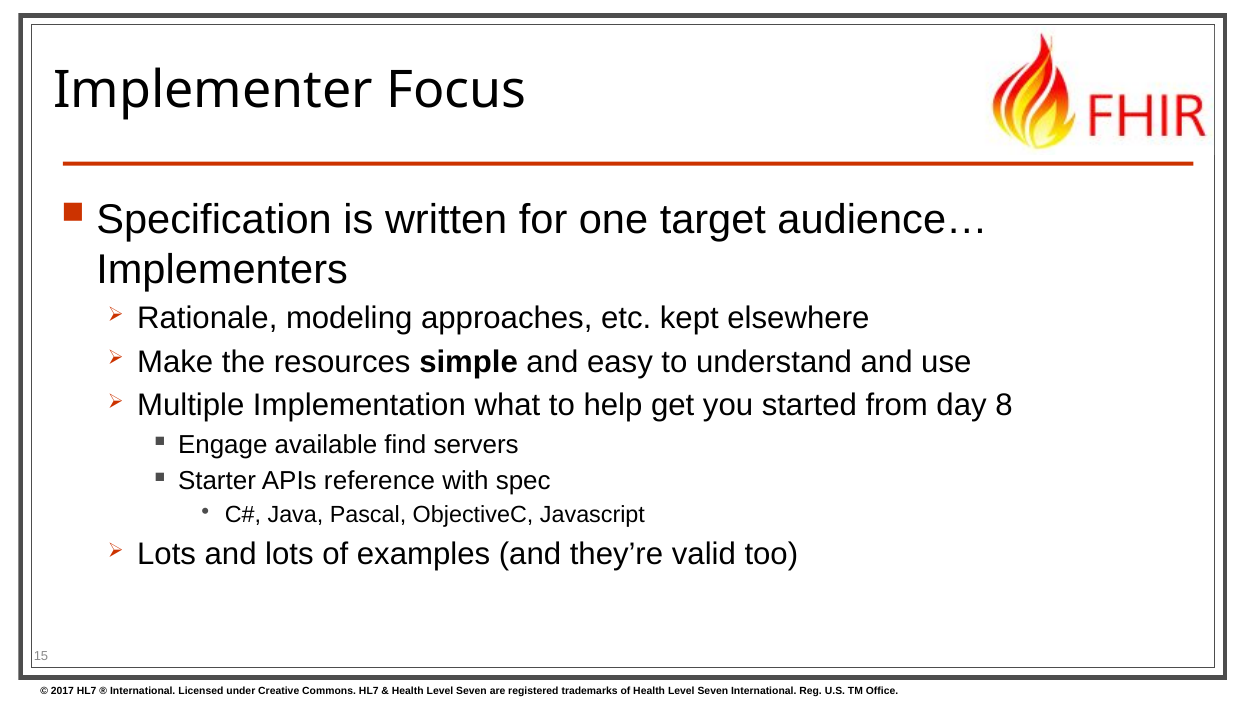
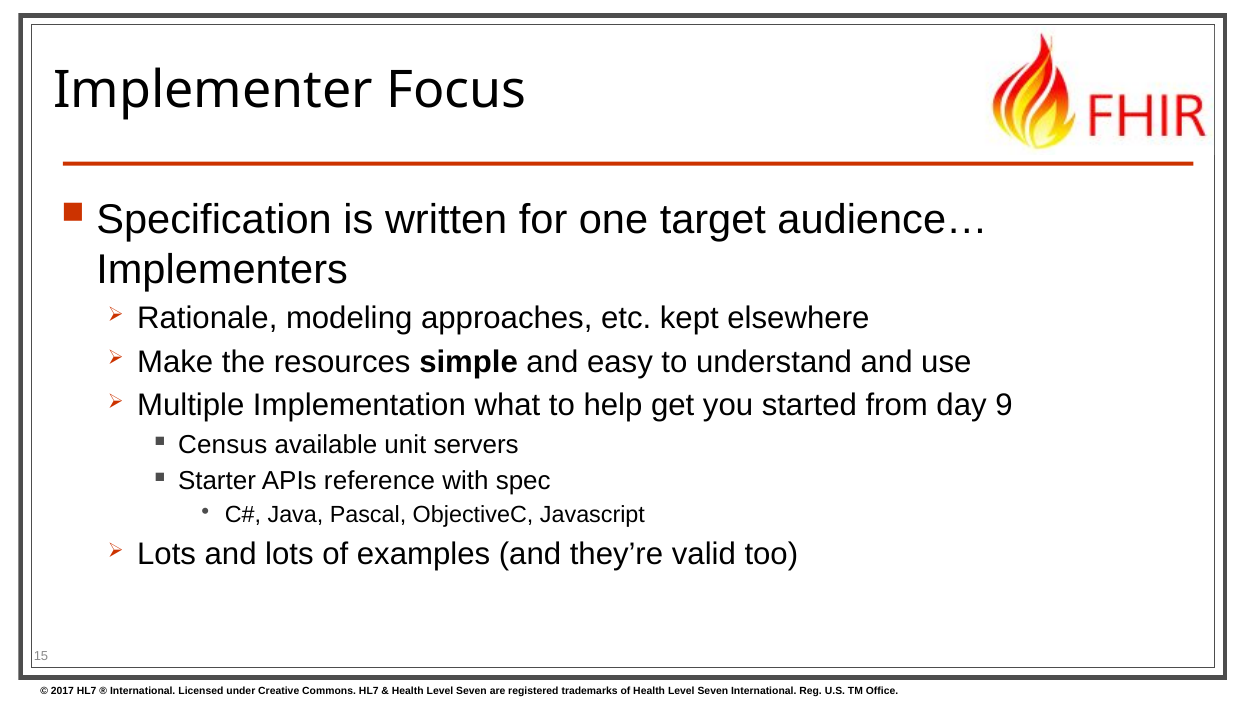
8: 8 -> 9 (1004, 406)
Engage: Engage -> Census (223, 445)
find: find -> unit (405, 445)
